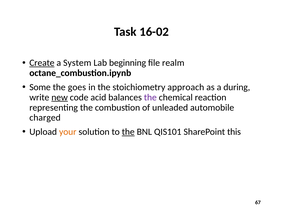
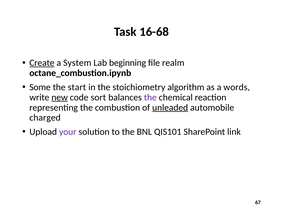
16-02: 16-02 -> 16-68 (154, 32)
goes: goes -> start (77, 87)
approach: approach -> algorithm (186, 87)
during: during -> words (237, 87)
acid: acid -> sort (98, 97)
unleaded underline: none -> present (170, 108)
your colour: orange -> purple (68, 132)
the underline: present -> none (128, 132)
this: this -> link (234, 132)
